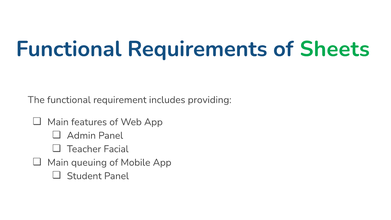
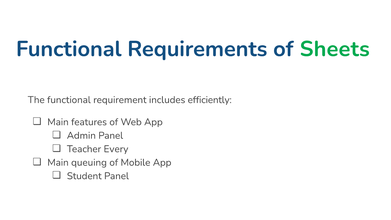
providing: providing -> efficiently (210, 100)
Facial: Facial -> Every (116, 149)
